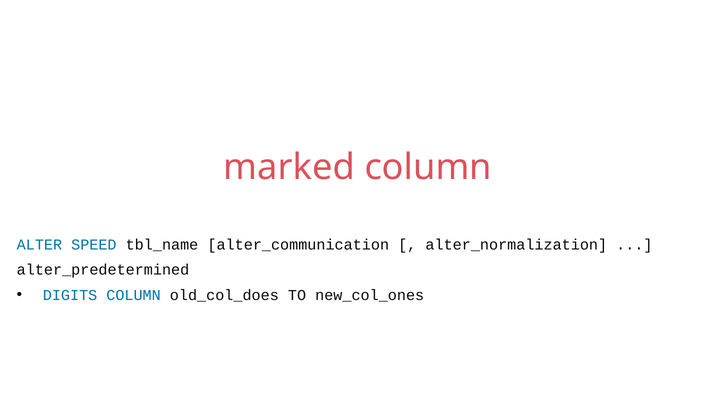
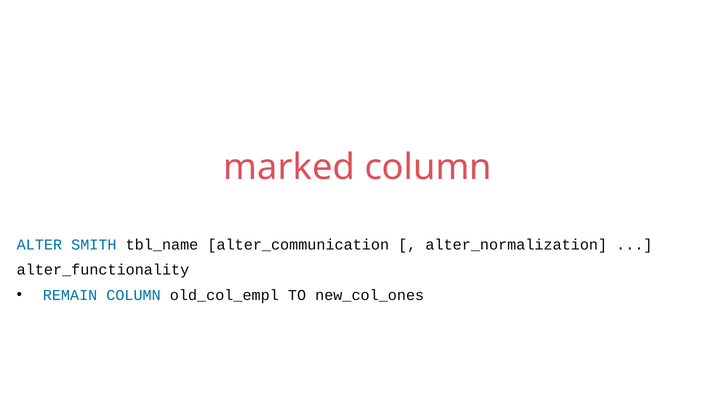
SPEED: SPEED -> SMITH (94, 244)
alter_predetermined: alter_predetermined -> alter_functionality (103, 270)
DIGITS: DIGITS -> REMAIN (70, 295)
old_col_does: old_col_does -> old_col_empl (224, 295)
